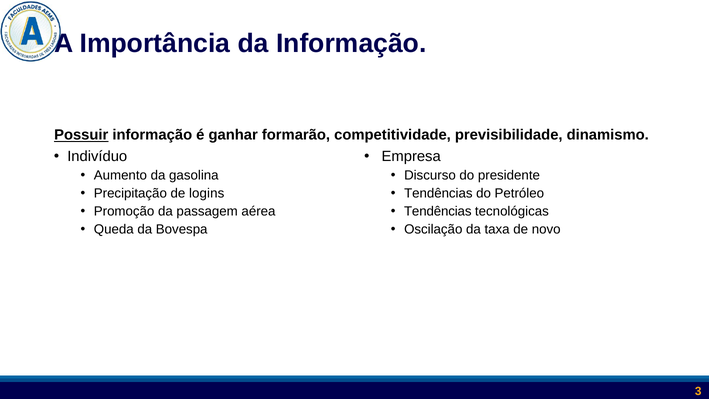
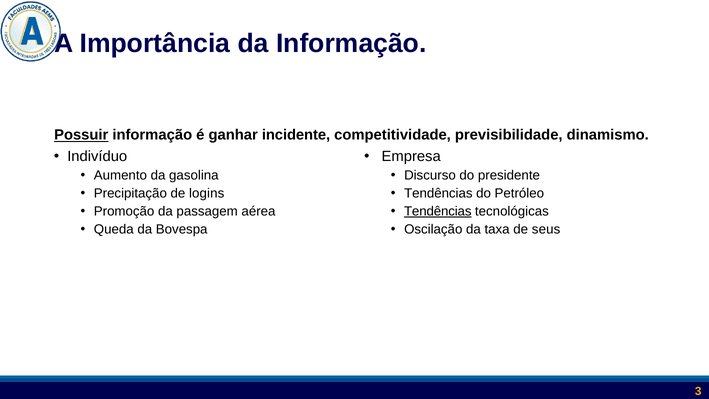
formarão: formarão -> incidente (296, 135)
Tendências underline: none -> present (438, 211)
novo: novo -> seus (546, 229)
